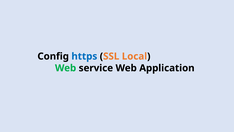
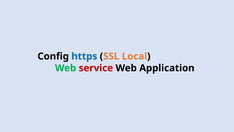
service colour: black -> red (96, 68)
